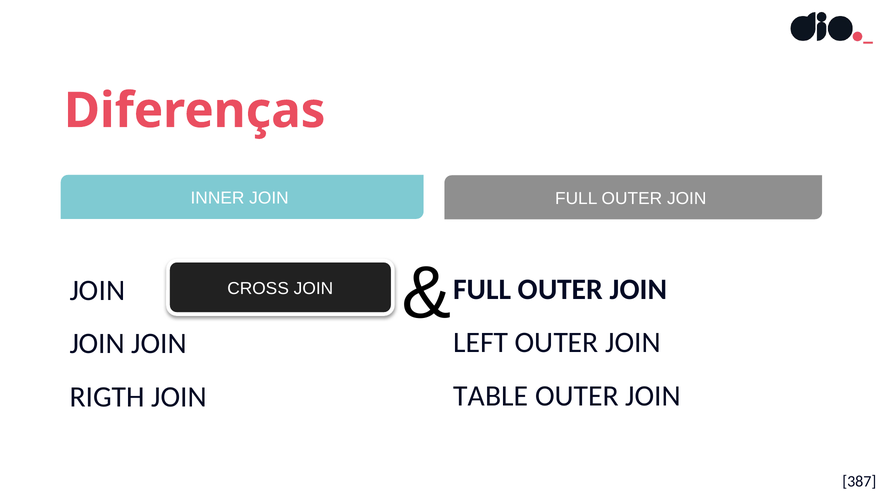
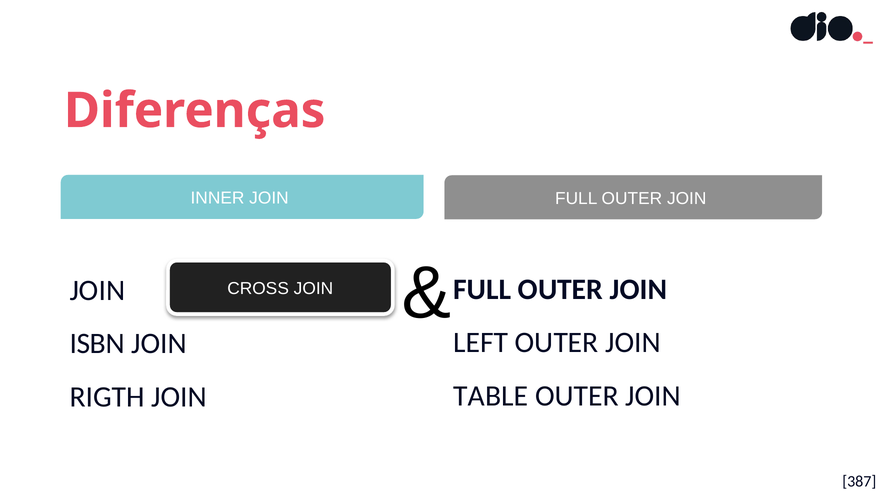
JOIN: JOIN -> ISBN (97, 344)
